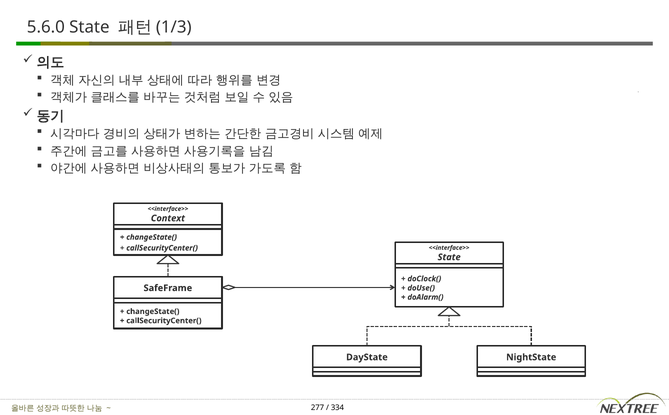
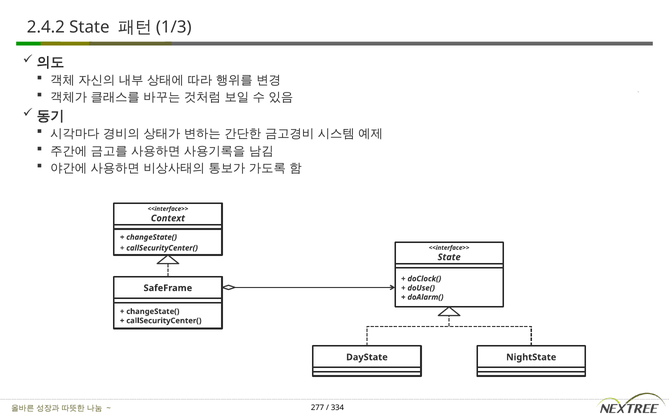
5.6.0: 5.6.0 -> 2.4.2 (46, 27)
